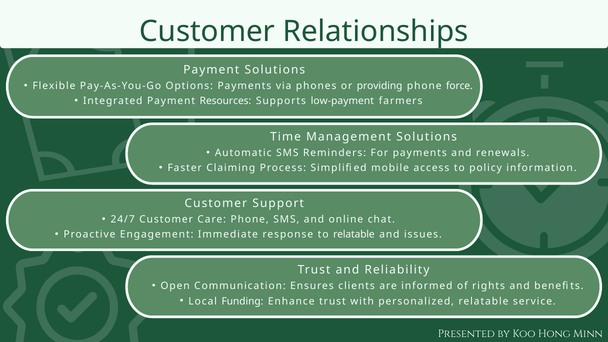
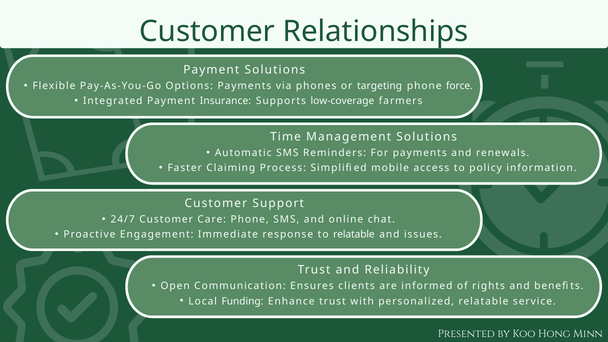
providing: providing -> targeting (380, 86)
Resources: Resources -> Insurance (225, 101)
low-payment: low-payment -> low-coverage (342, 101)
